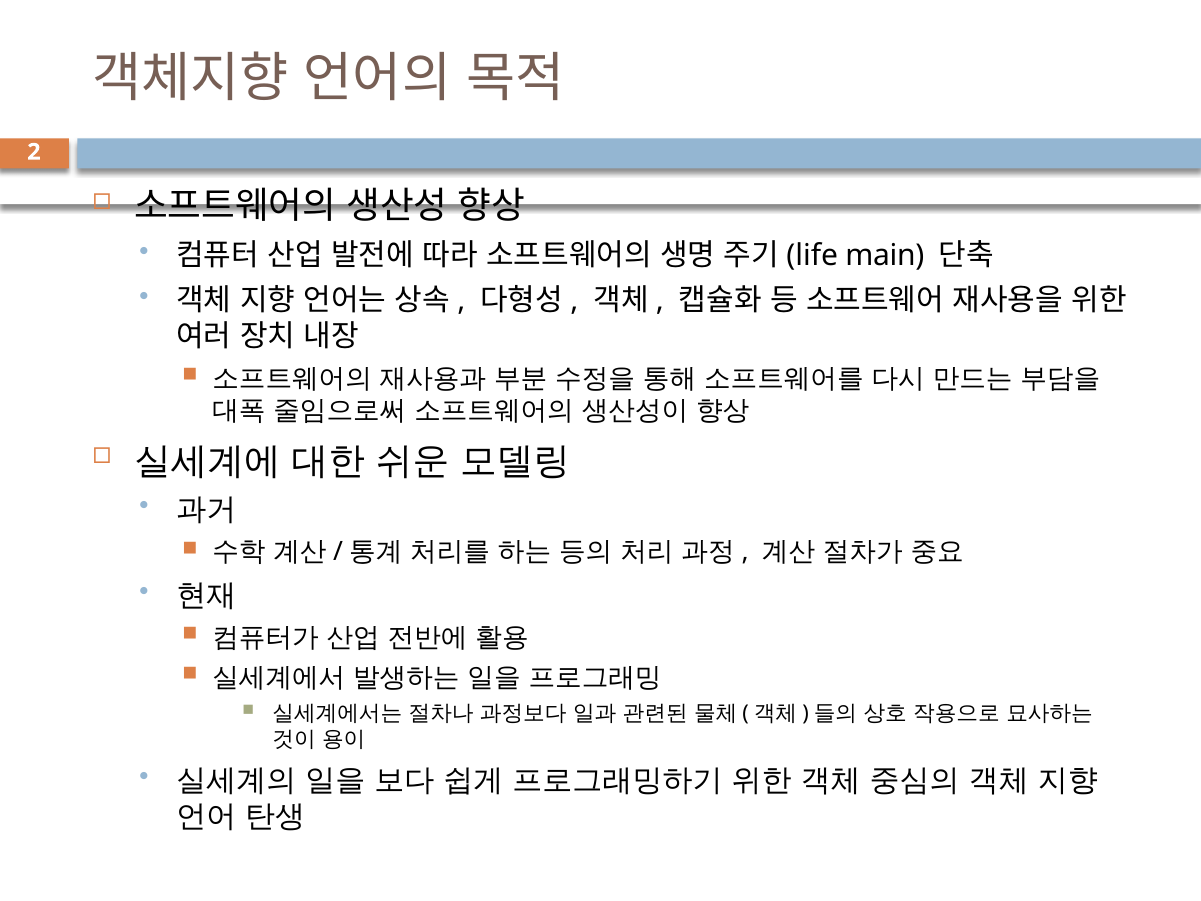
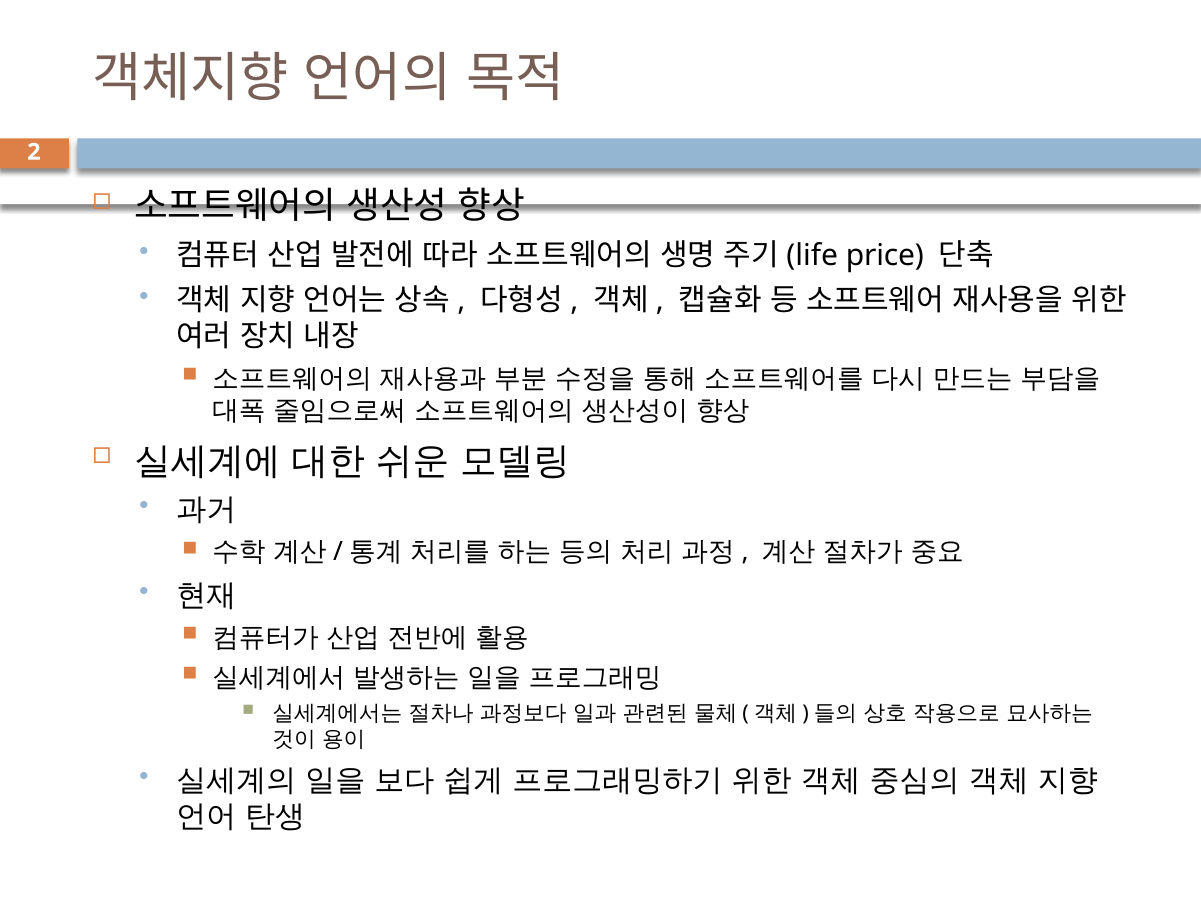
main: main -> price (885, 255)
